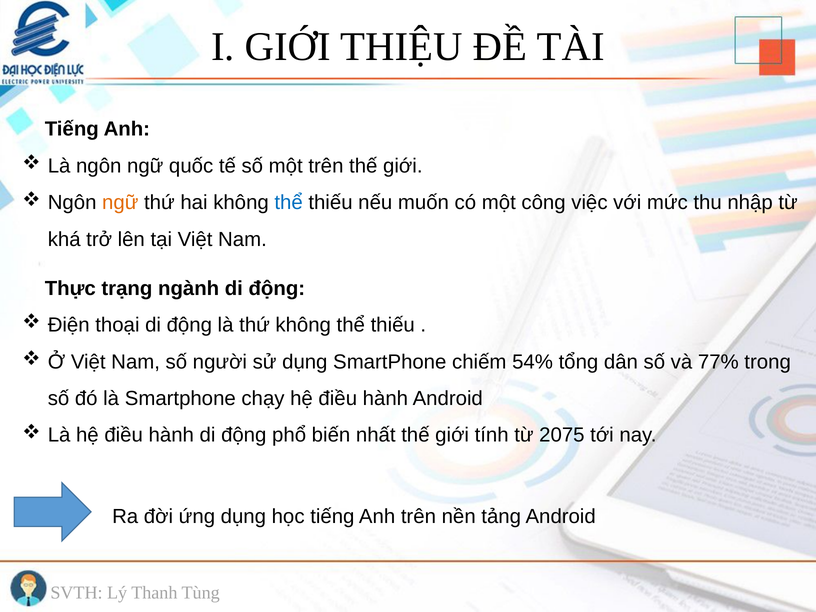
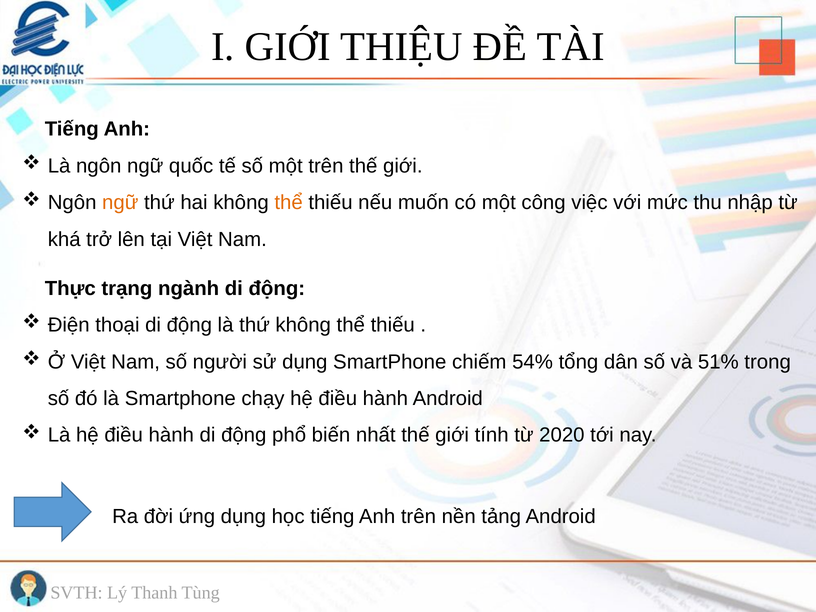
thể colour: blue -> orange (289, 203)
77%: 77% -> 51% (718, 362)
2075: 2075 -> 2020 (562, 435)
